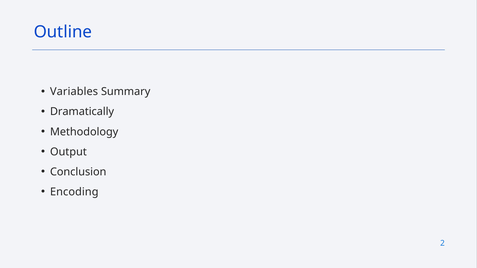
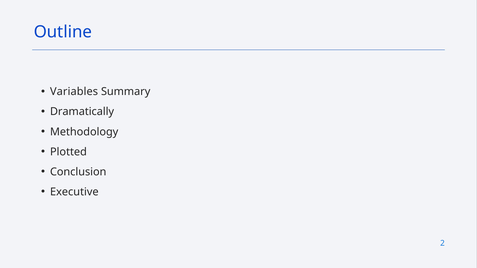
Output: Output -> Plotted (68, 152)
Encoding: Encoding -> Executive (74, 192)
